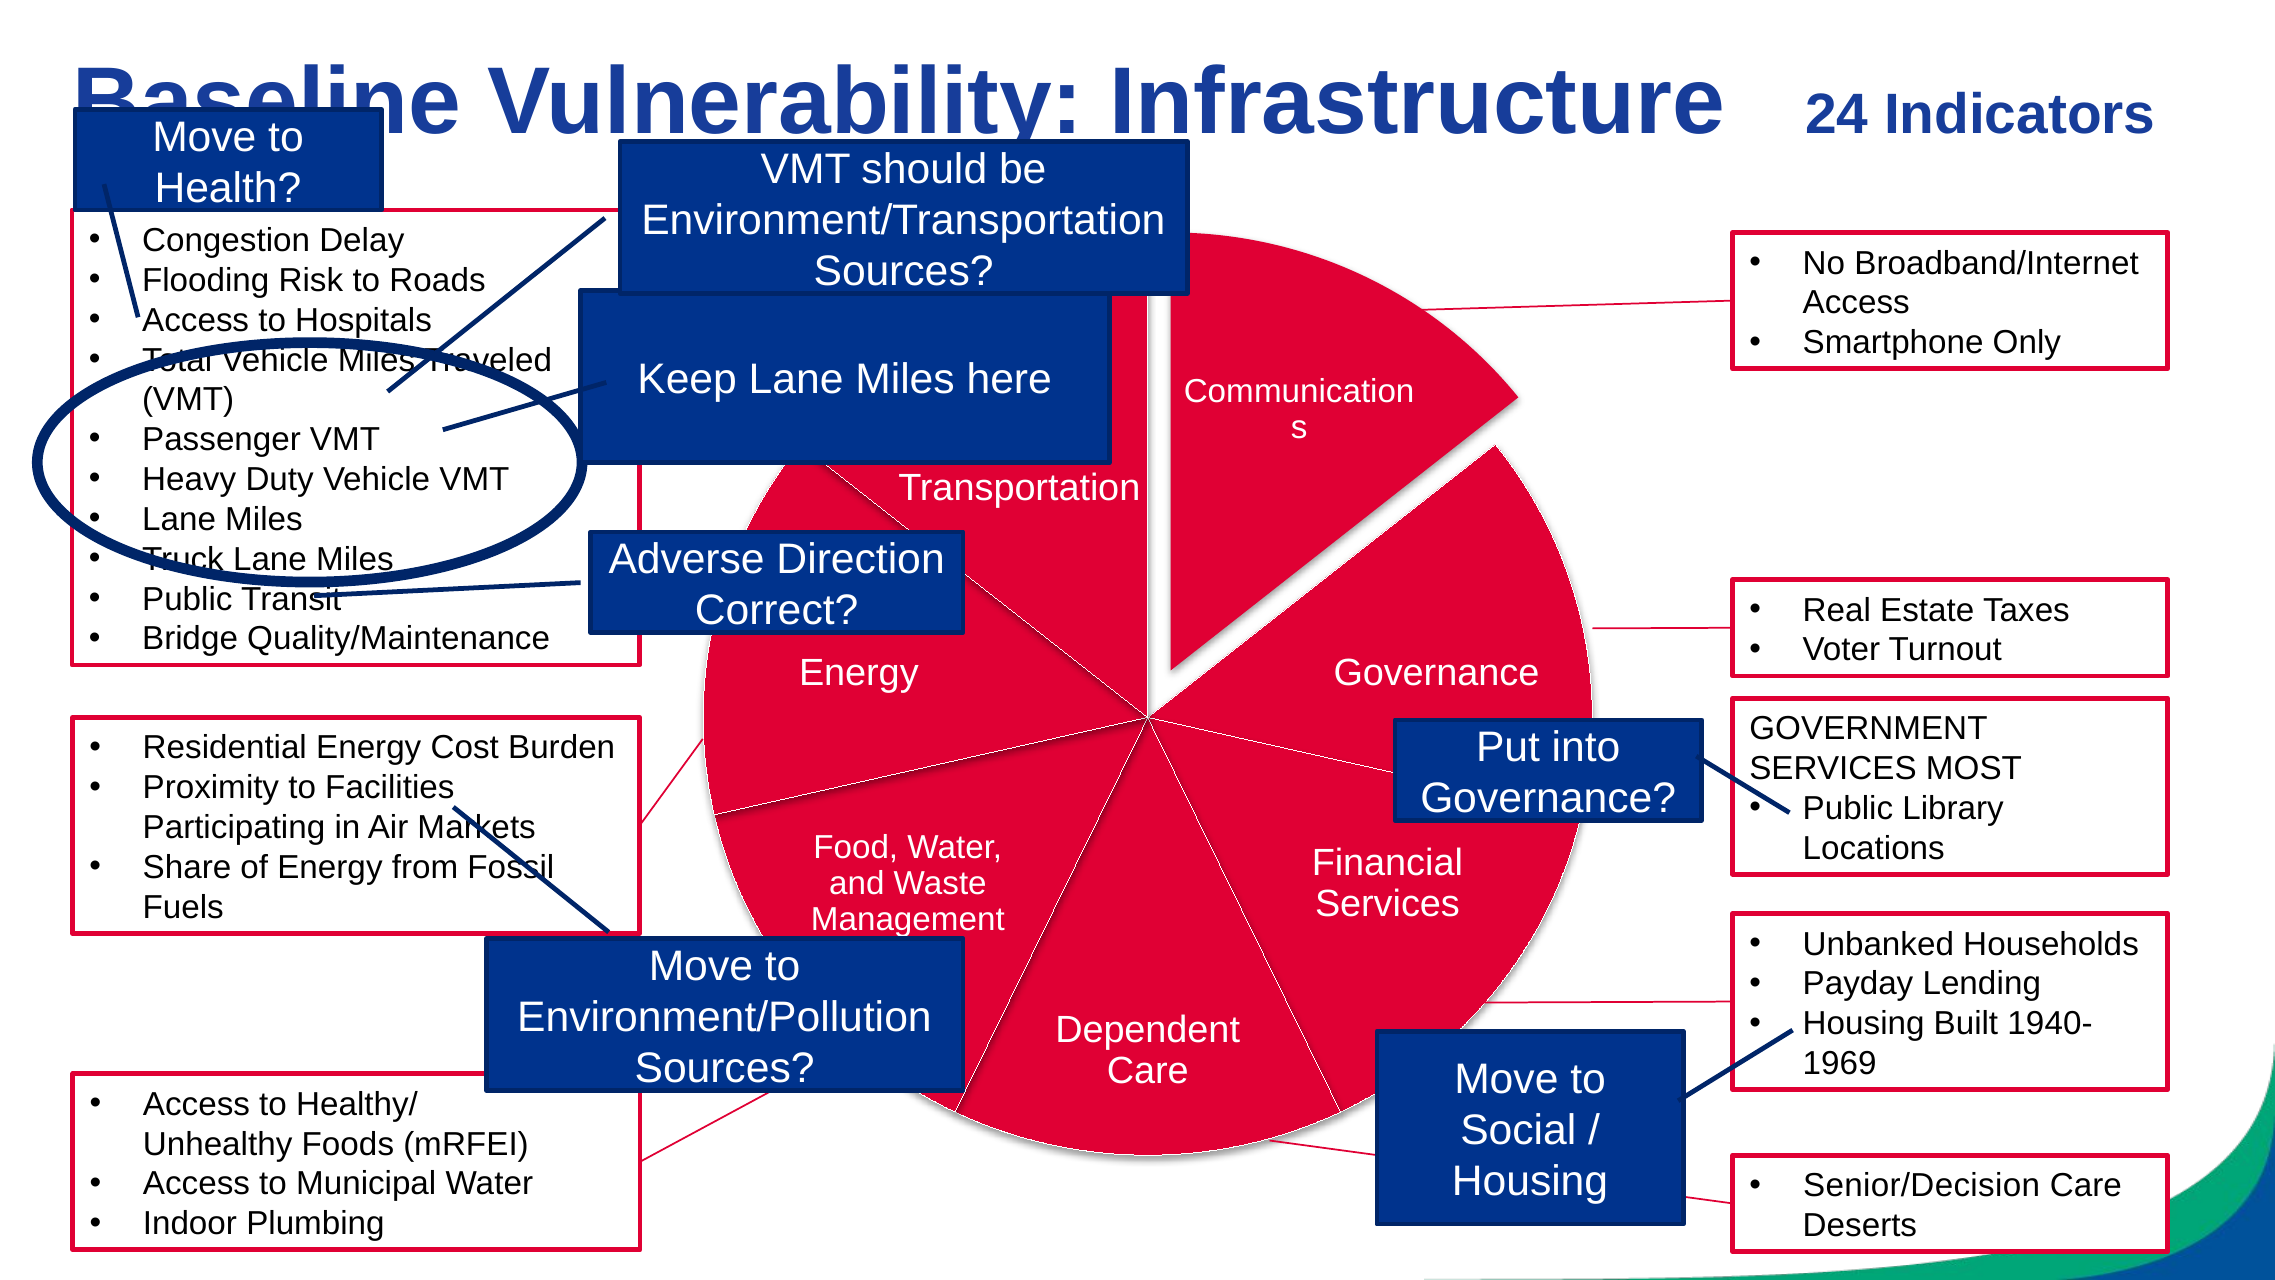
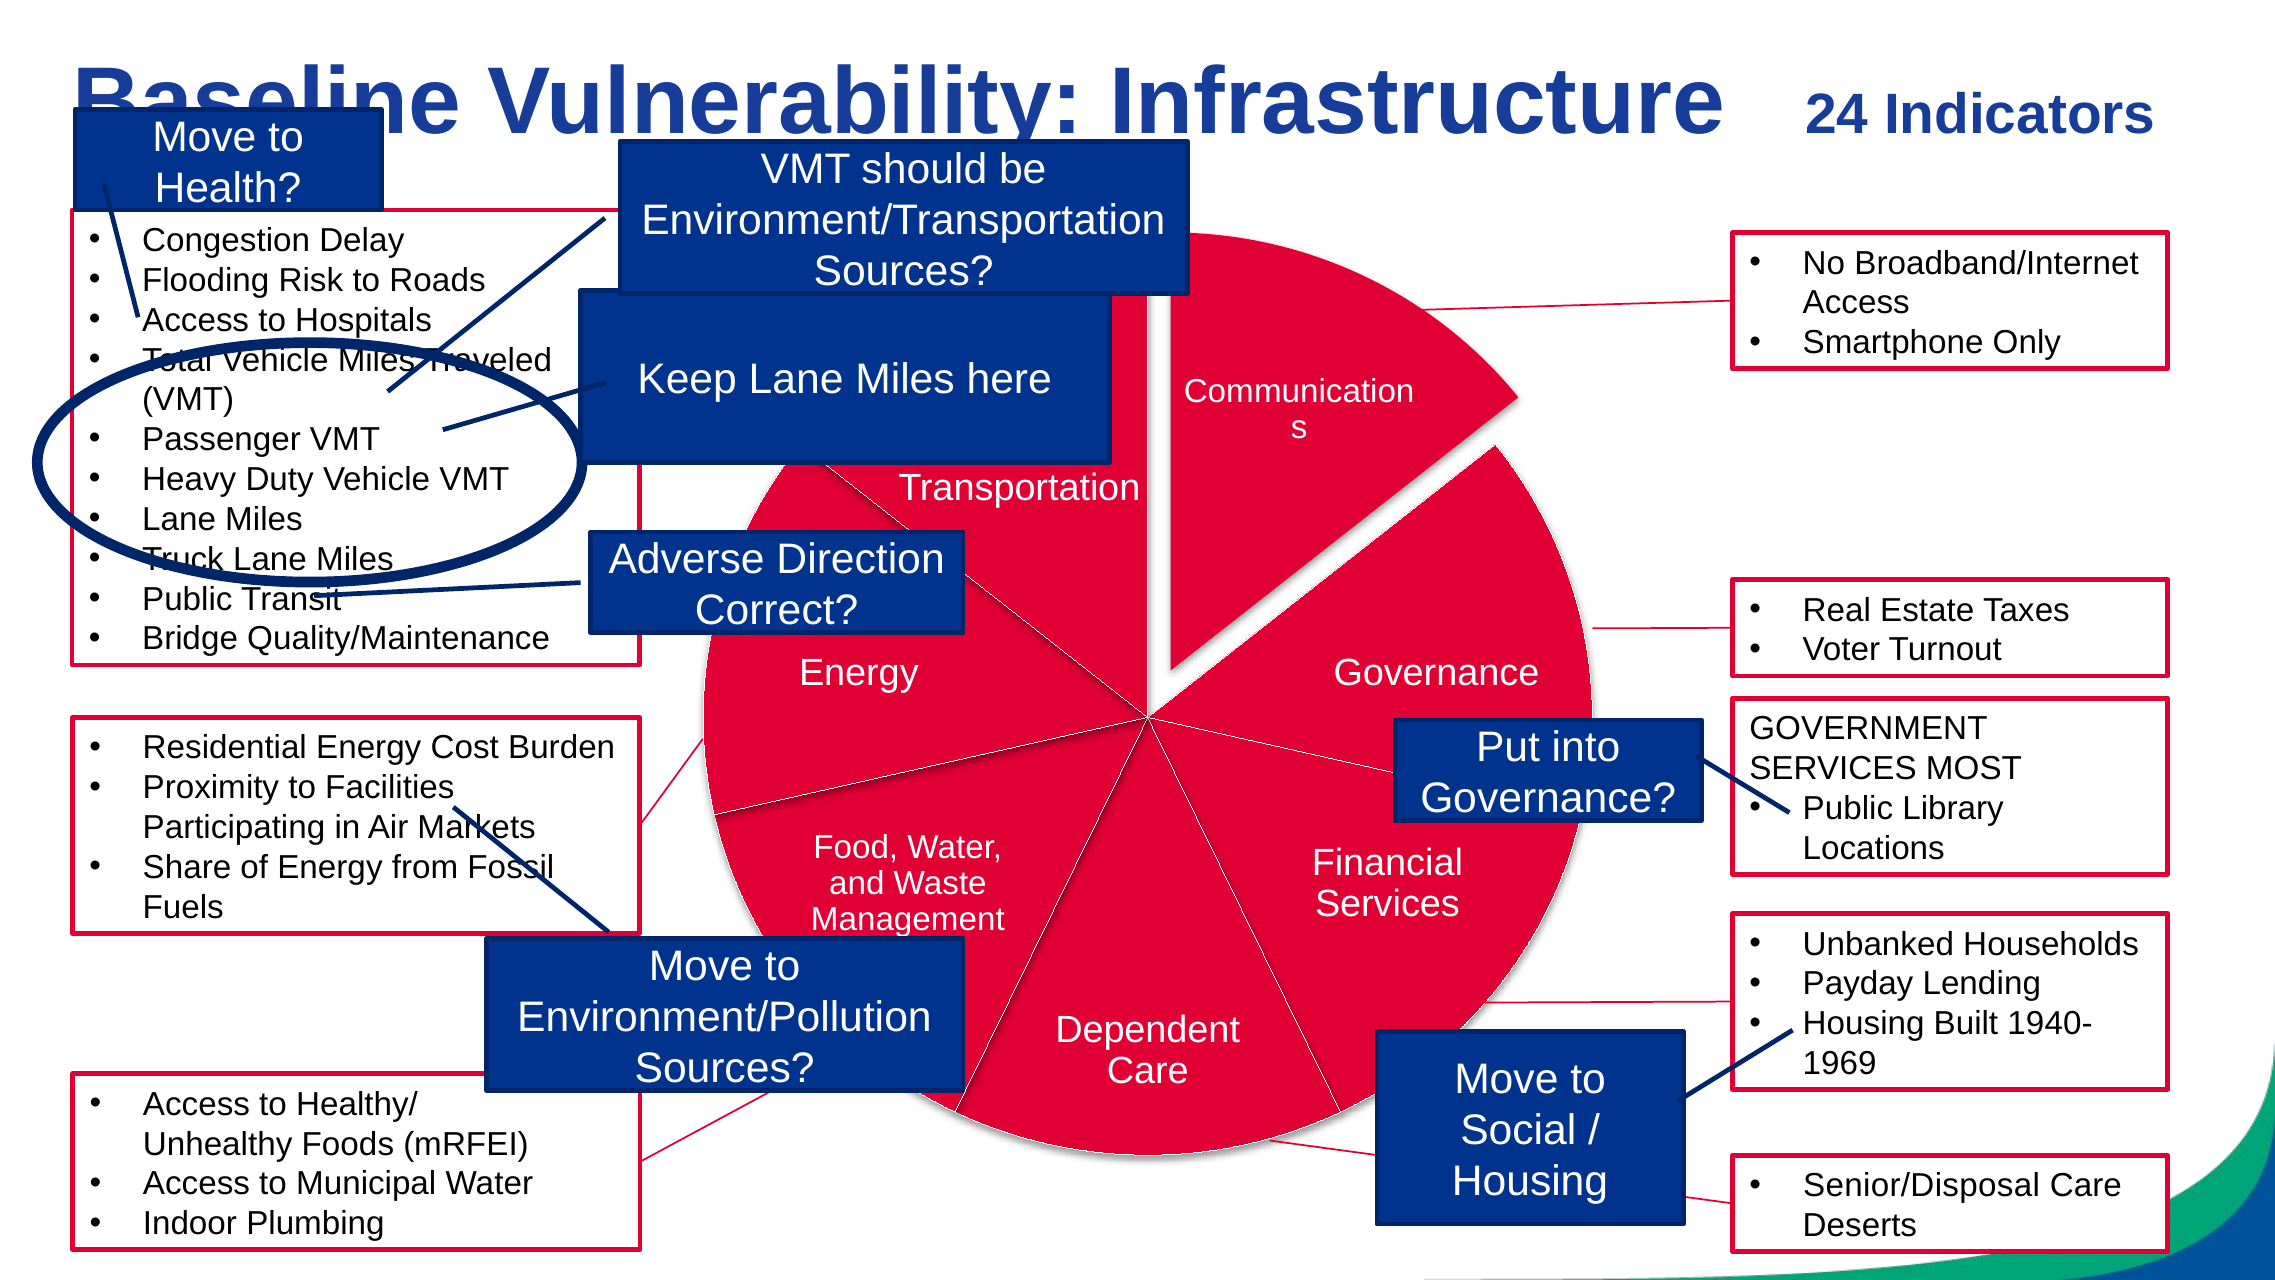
Senior/Decision: Senior/Decision -> Senior/Disposal (1922, 1185)
